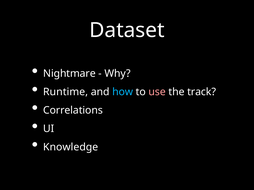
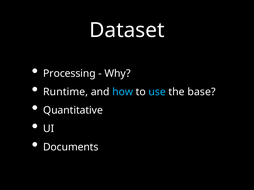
Nightmare: Nightmare -> Processing (69, 74)
use colour: pink -> light blue (157, 92)
track: track -> base (202, 92)
Correlations: Correlations -> Quantitative (73, 111)
Knowledge: Knowledge -> Documents (71, 148)
